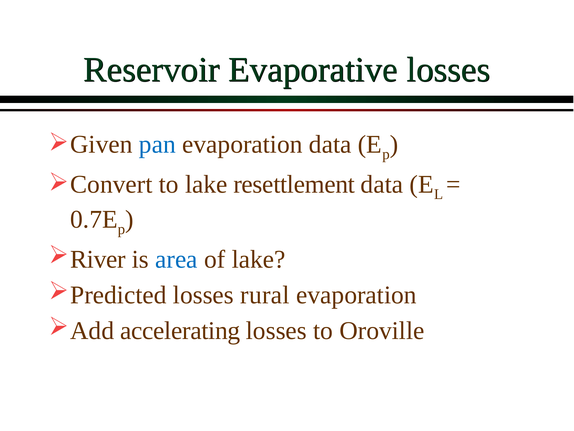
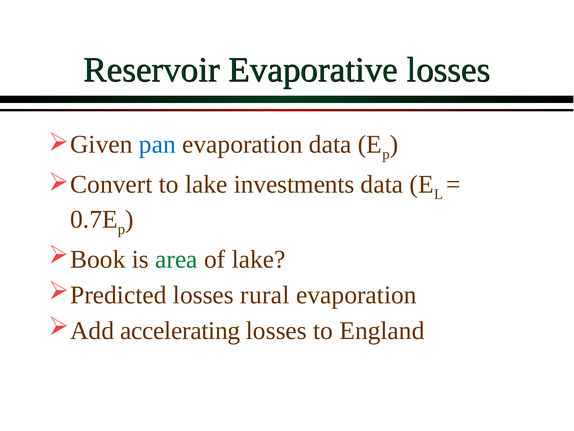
resettlement: resettlement -> investments (294, 184)
River: River -> Book (98, 259)
area colour: blue -> green (176, 259)
Oroville: Oroville -> England (382, 330)
